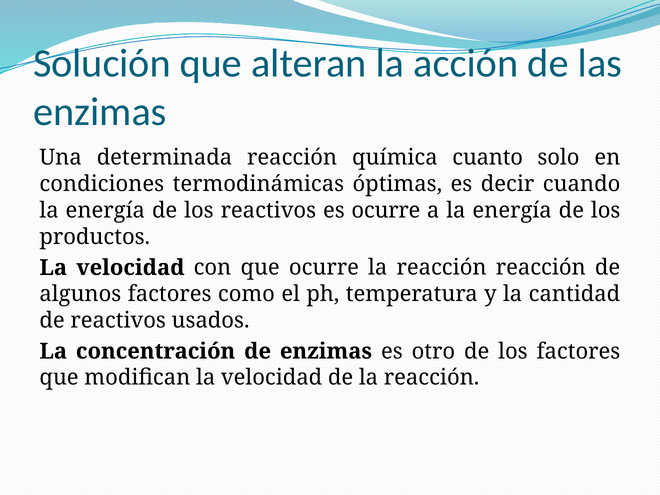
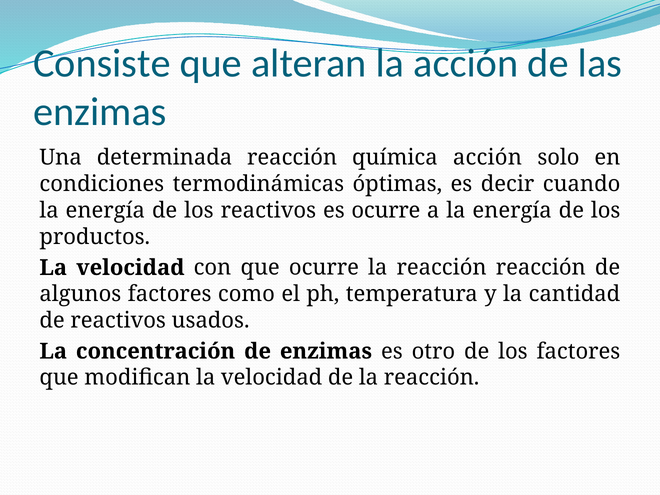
Solución: Solución -> Consiste (102, 64)
química cuanto: cuanto -> acción (487, 158)
